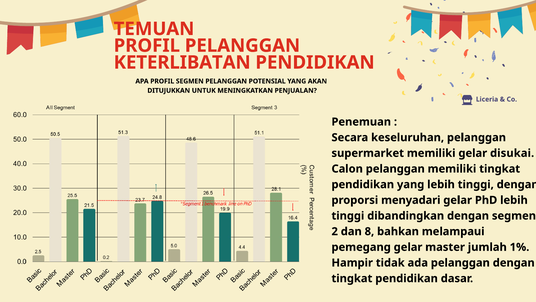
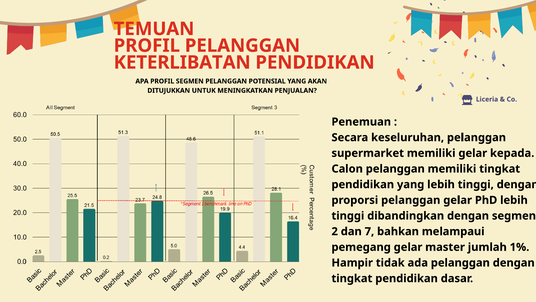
disukai: disukai -> kepada (512, 153)
proporsi menyadari: menyadari -> pelanggan (411, 200)
8: 8 -> 7 (369, 231)
